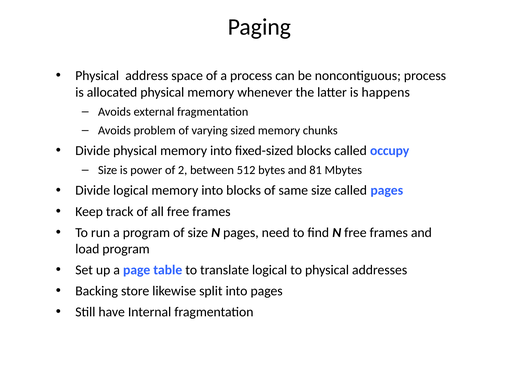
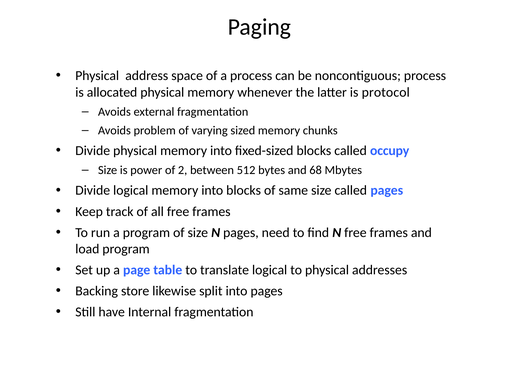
happens: happens -> protocol (386, 92)
81: 81 -> 68 (316, 170)
